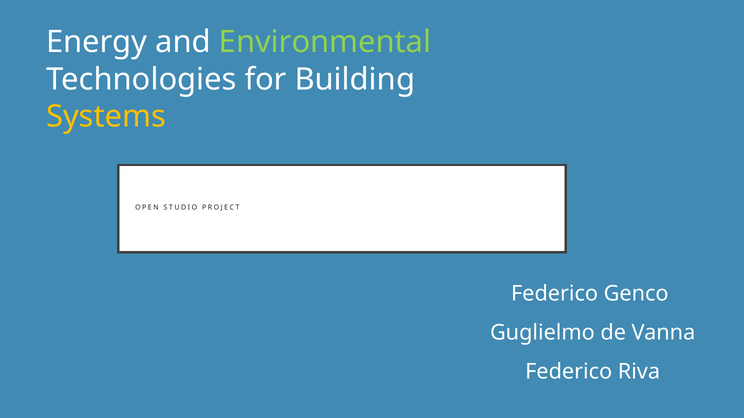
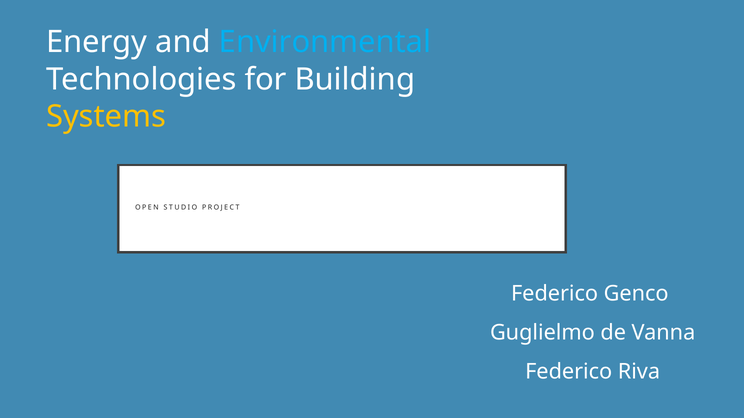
Environmental colour: light green -> light blue (325, 42)
